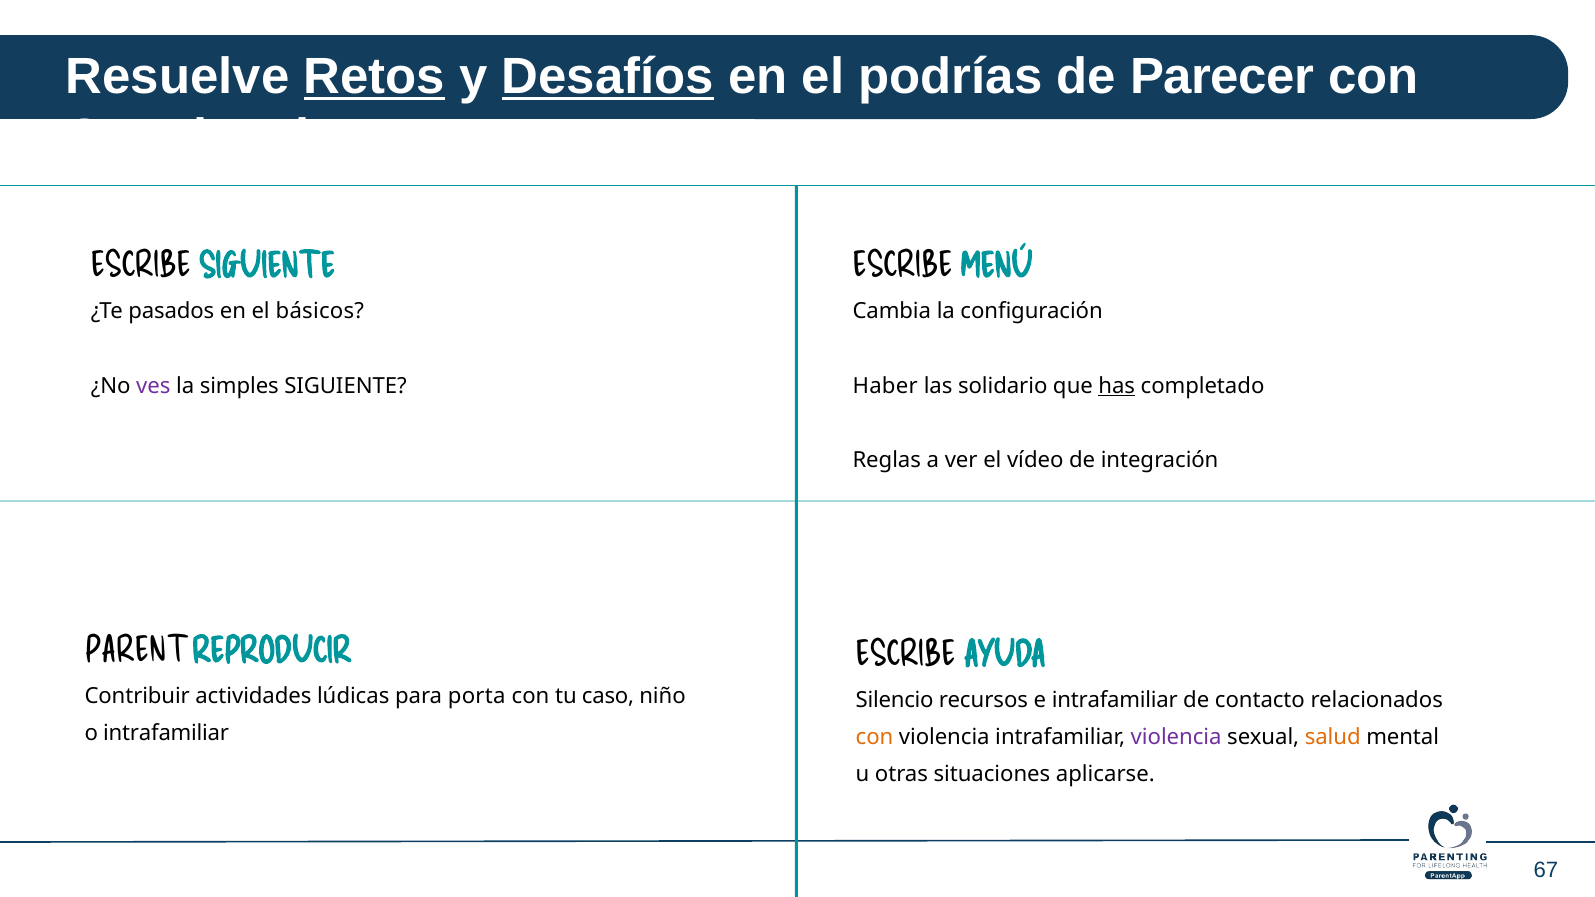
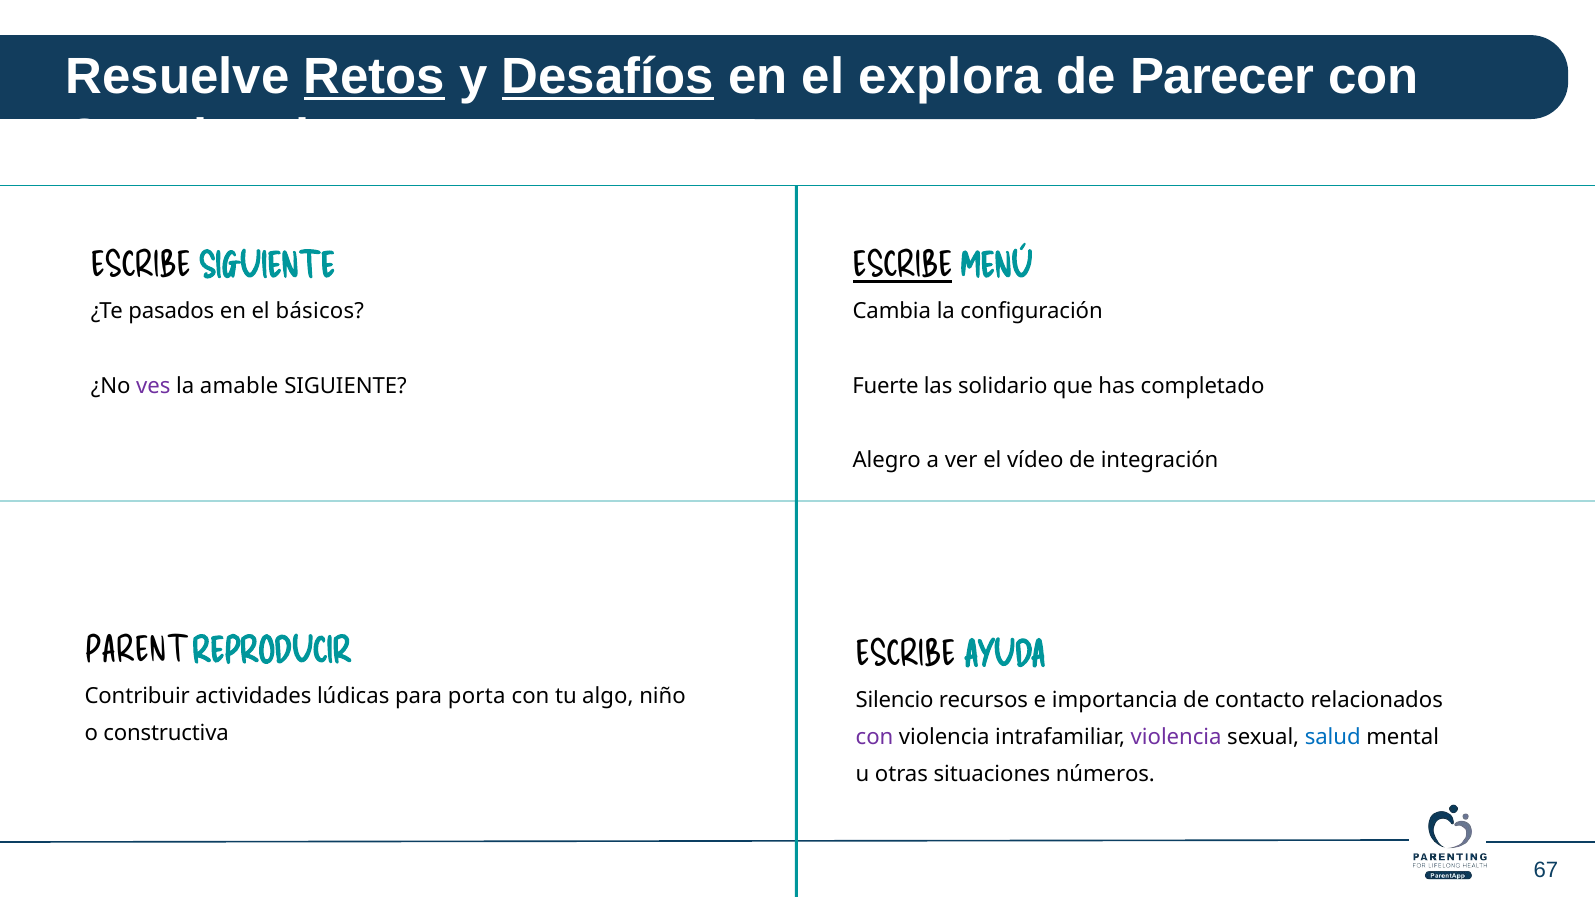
podrías: podrías -> explora (950, 77)
ESCRIBE underline: none -> present (902, 266)
simples: simples -> amable (239, 386)
Haber: Haber -> Fuerte (885, 386)
has underline: present -> none (1117, 386)
Reglas: Reglas -> Alegro (887, 461)
caso: caso -> algo (608, 697)
e intrafamiliar: intrafamiliar -> importancia (1115, 700)
o intrafamiliar: intrafamiliar -> constructiva (166, 734)
con colour: orange -> purple (875, 737)
salud colour: orange -> blue (1333, 737)
aplicarse: aplicarse -> números (1105, 775)
